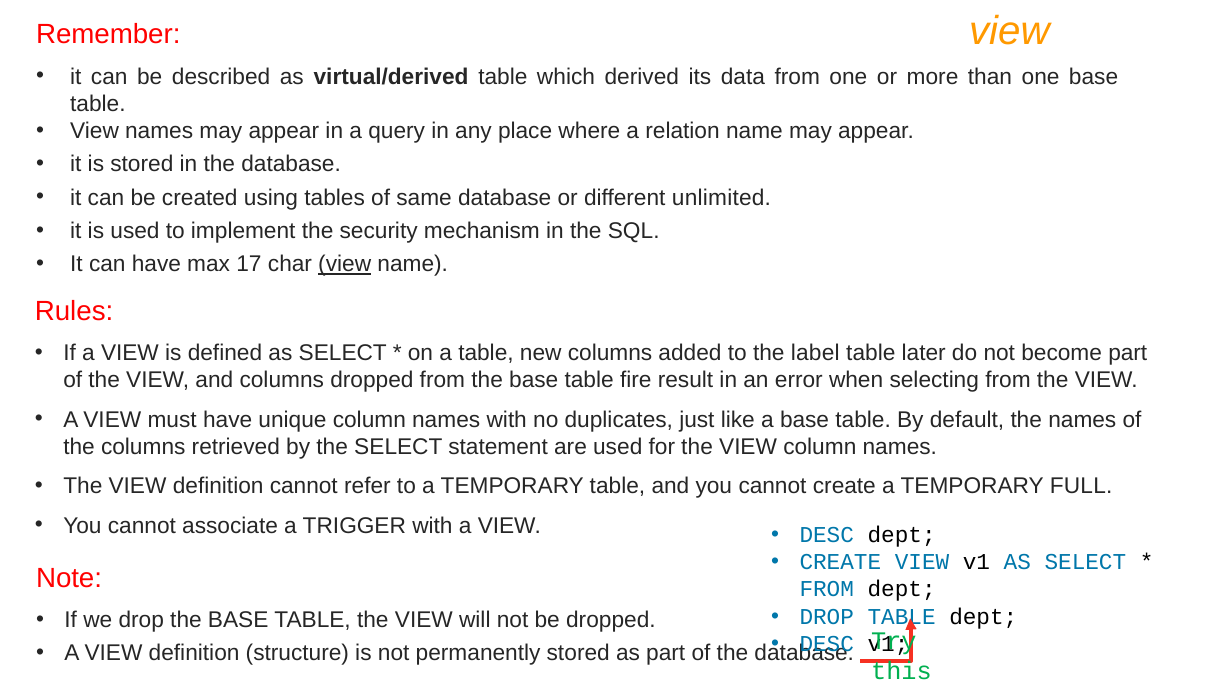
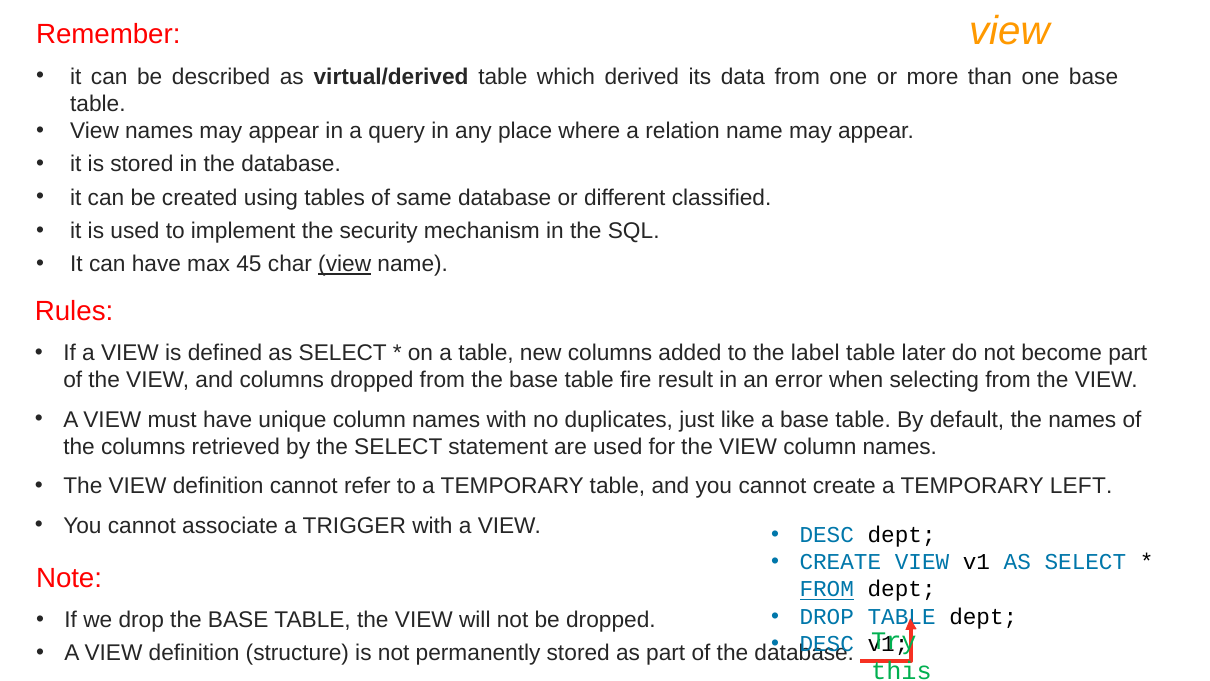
unlimited: unlimited -> classified (722, 198)
17: 17 -> 45 (249, 264)
FULL: FULL -> LEFT (1081, 486)
FROM underline: none -> present (827, 589)
